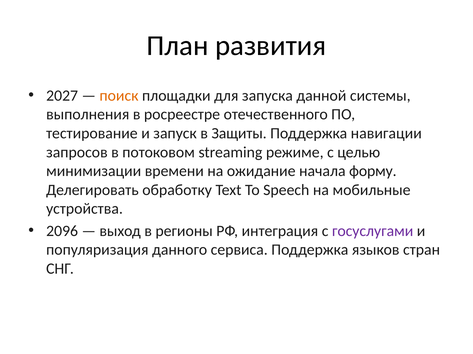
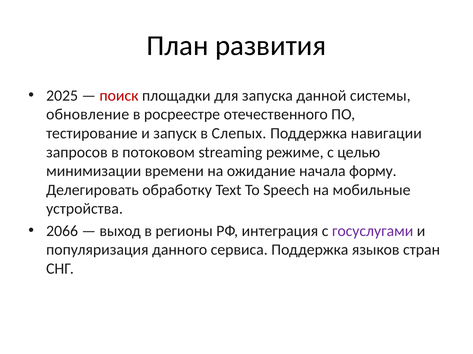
2027: 2027 -> 2025 (62, 96)
поиск colour: orange -> red (119, 96)
выполнения: выполнения -> обновление (88, 115)
Защиты: Защиты -> Слепых (239, 134)
2096: 2096 -> 2066 (62, 231)
